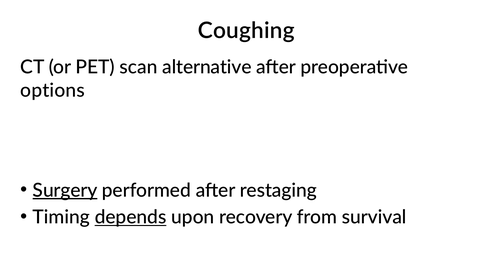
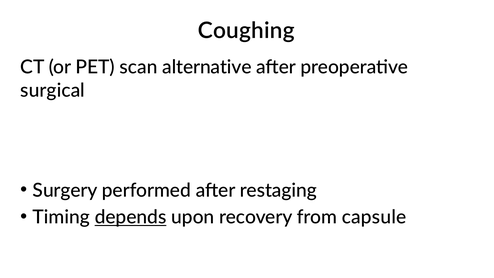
options: options -> surgical (53, 90)
Surgery underline: present -> none (65, 190)
survival: survival -> capsule (374, 217)
